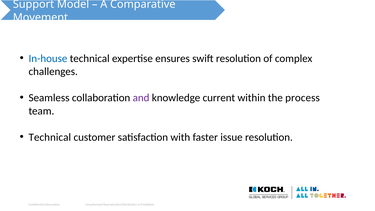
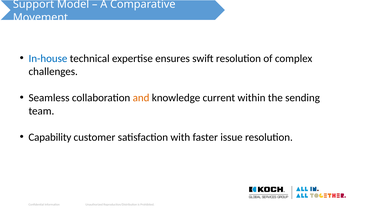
and colour: purple -> orange (141, 98)
process: process -> sending (303, 98)
Technical: Technical -> Capability (50, 137)
